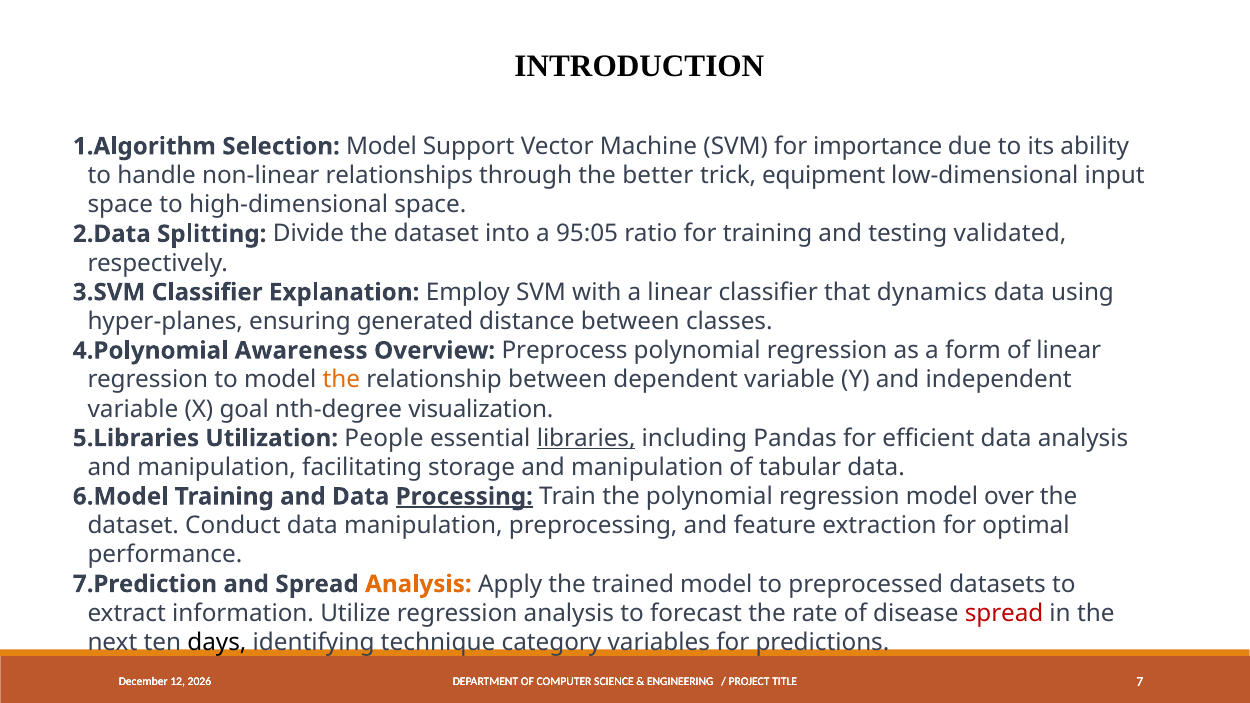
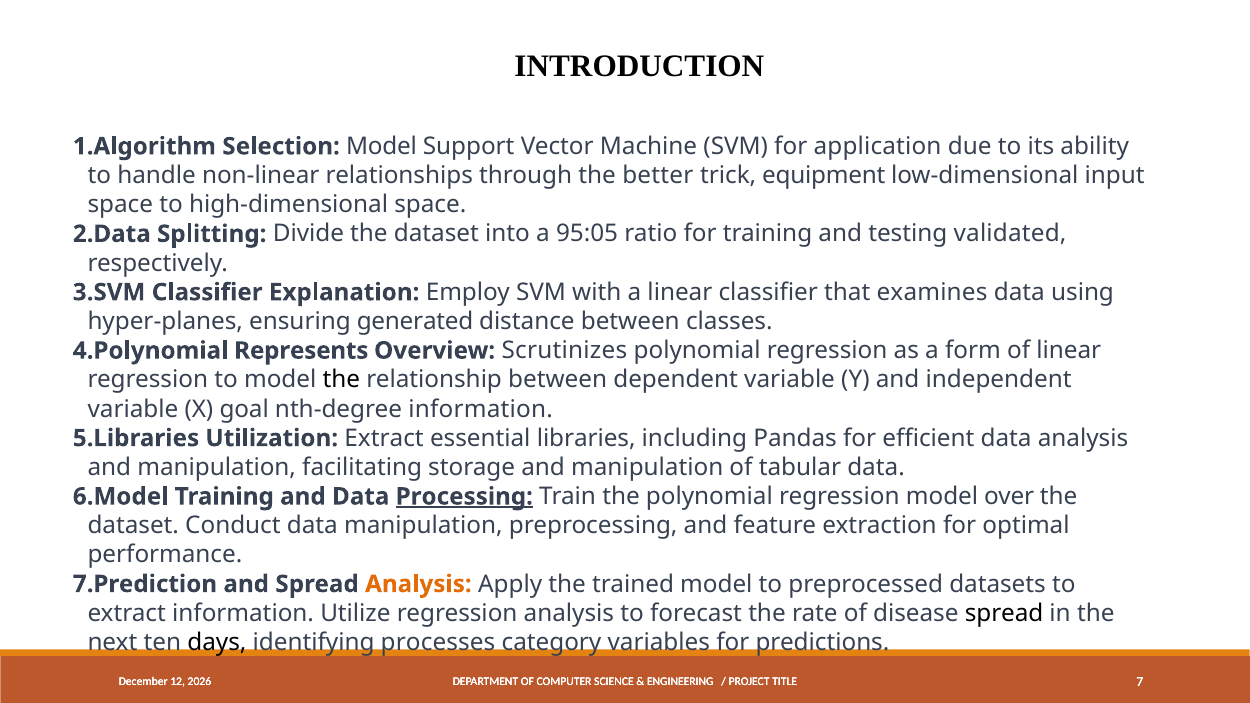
importance: importance -> application (878, 146)
dynamics: dynamics -> examines (932, 292)
Awareness: Awareness -> Represents (301, 351)
Preprocess: Preprocess -> Scrutinizes (564, 351)
the colour: orange -> black (341, 380)
nth-degree visualization: visualization -> information (481, 409)
Utilization People: People -> Extract (384, 438)
libraries underline: present -> none (586, 438)
spread colour: red -> black (1004, 613)
technique: technique -> processes (438, 643)
